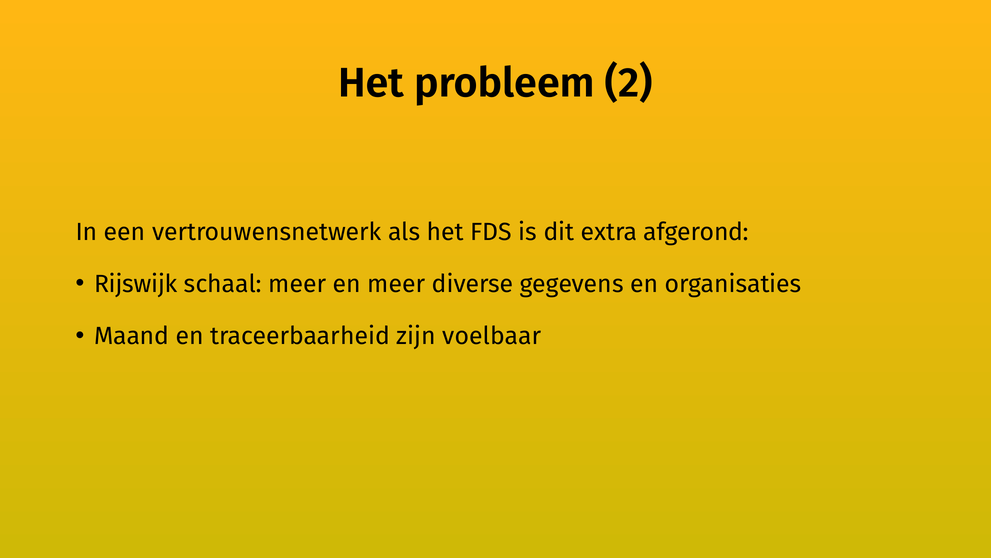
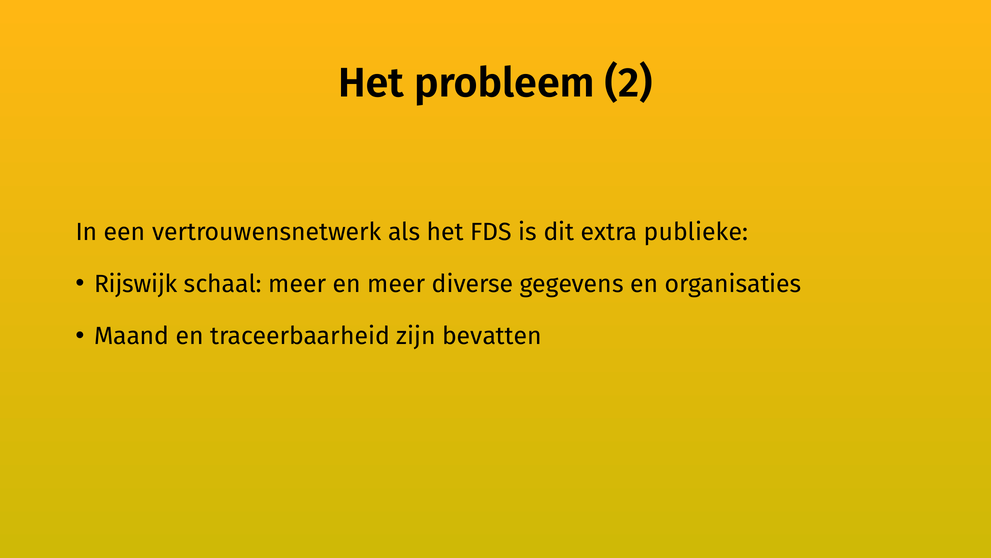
afgerond: afgerond -> publieke (696, 232)
voelbaar: voelbaar -> bevatten (492, 336)
